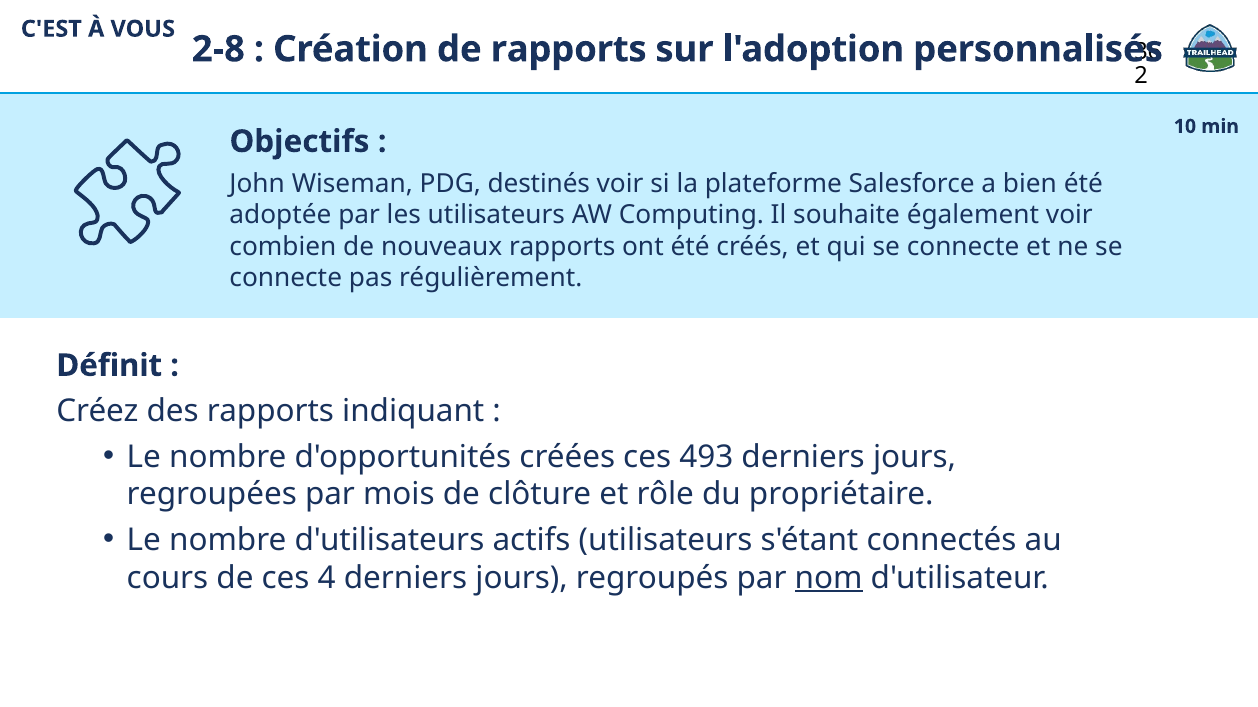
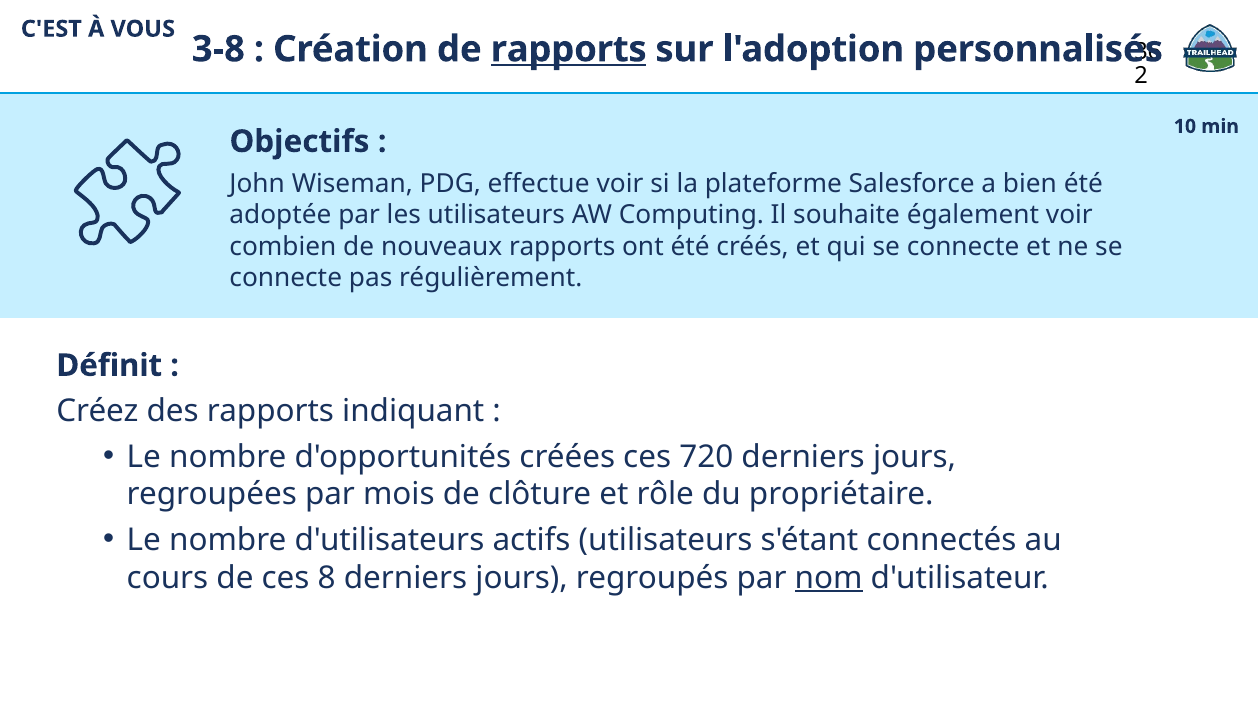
2-8: 2-8 -> 3-8 (218, 49)
rapports underline: none -> present (569, 49)
destinés: destinés -> effectue (539, 184)
493: 493 -> 720 (706, 457)
4: 4 -> 8 (327, 578)
